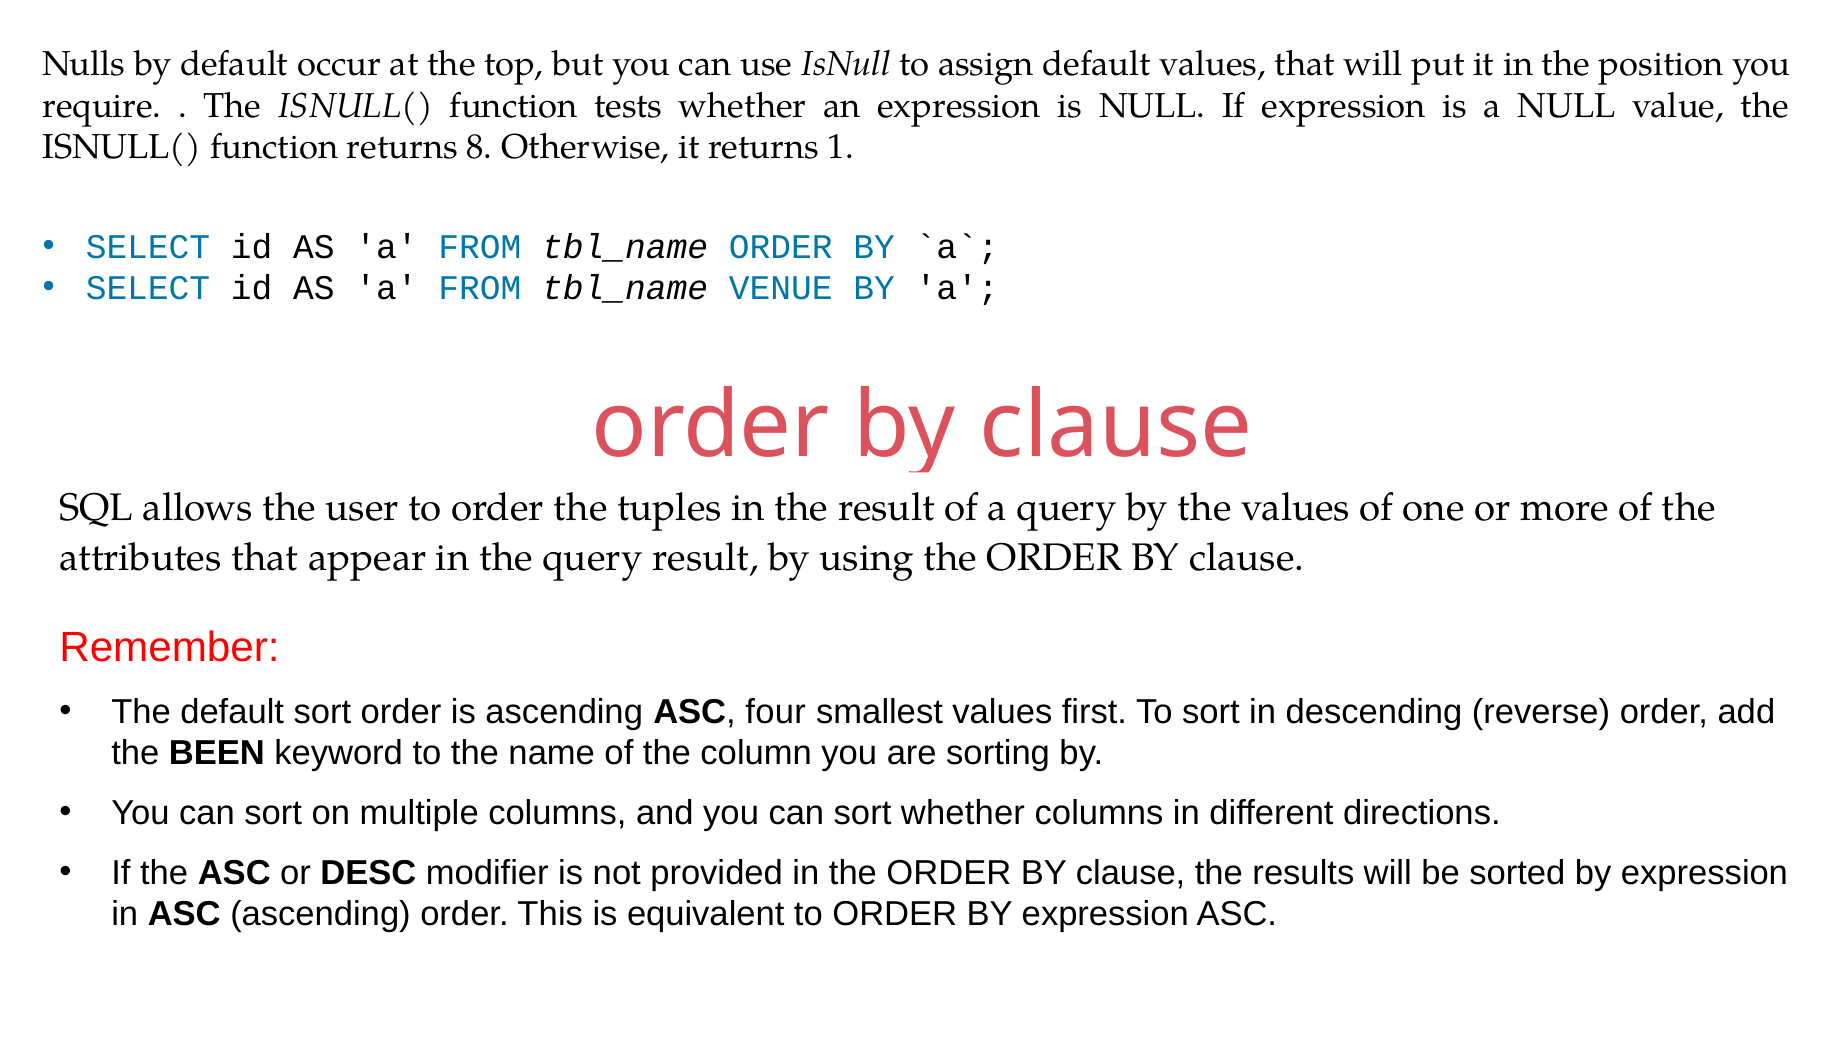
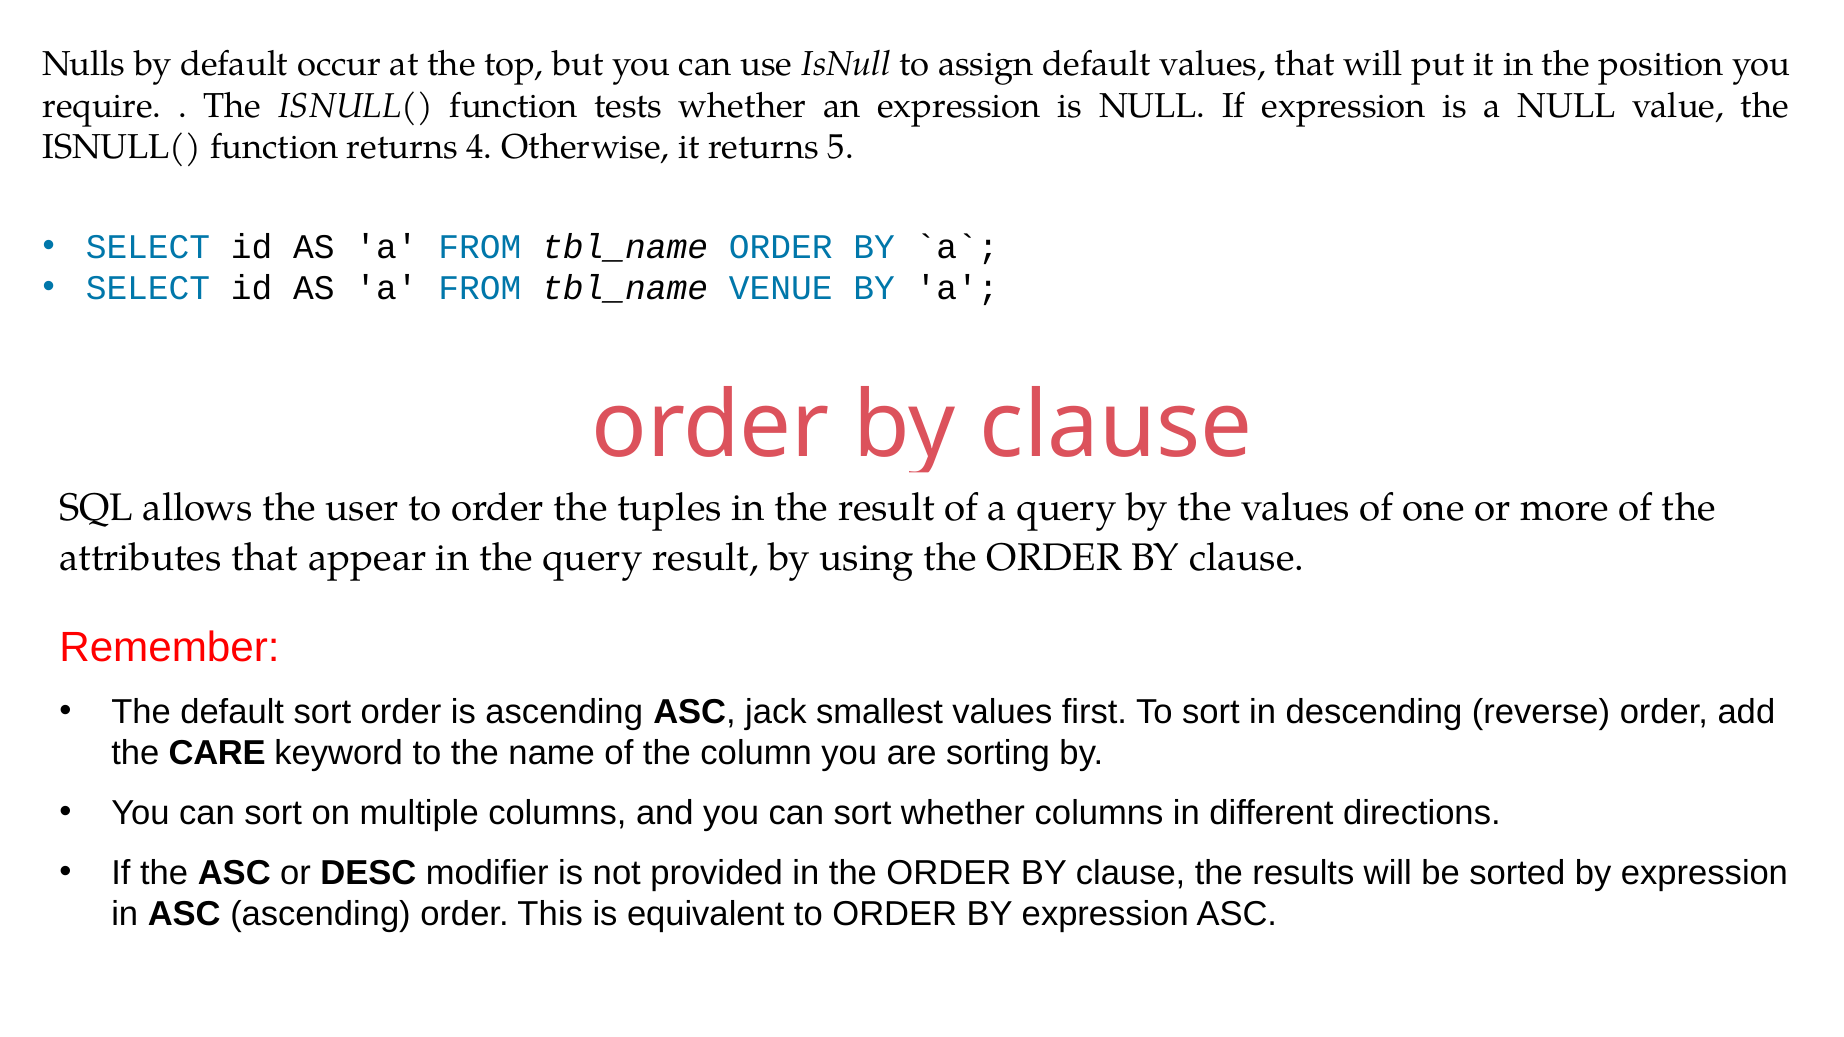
8: 8 -> 4 (480, 148)
1: 1 -> 5 (841, 148)
four: four -> jack (776, 712)
BEEN: BEEN -> CARE (217, 753)
